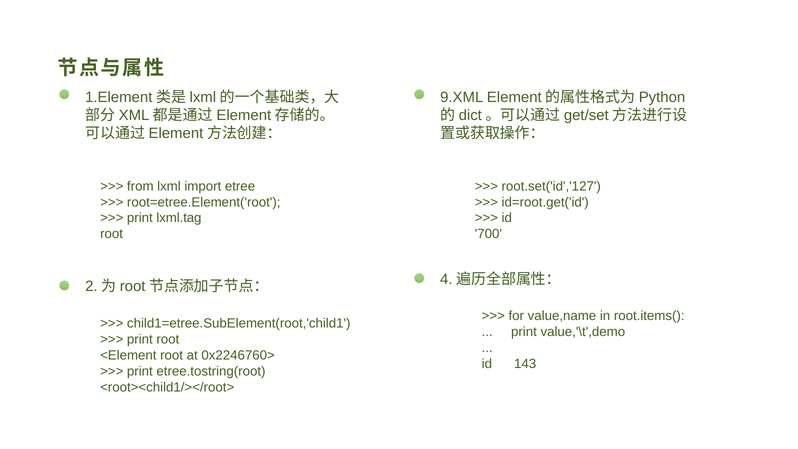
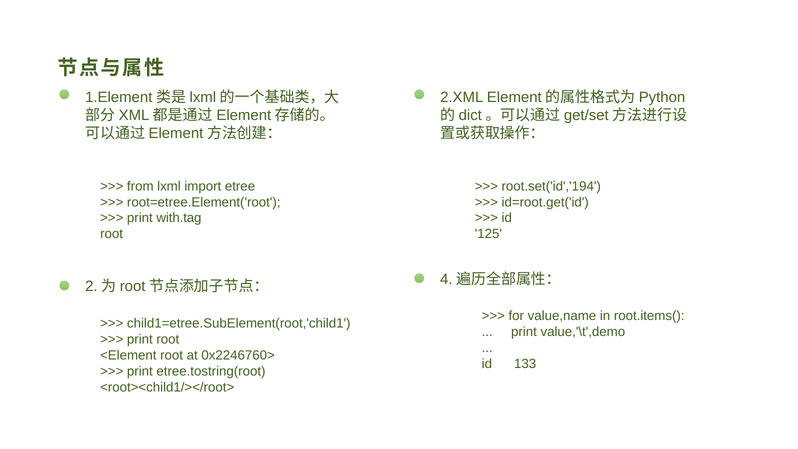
9.XML: 9.XML -> 2.XML (462, 97)
root.set('id','127: root.set('id','127 -> root.set('id','194 (551, 186)
lxml.tag: lxml.tag -> with.tag (179, 218)
700: 700 -> 125 (488, 234)
143: 143 -> 133 (525, 364)
